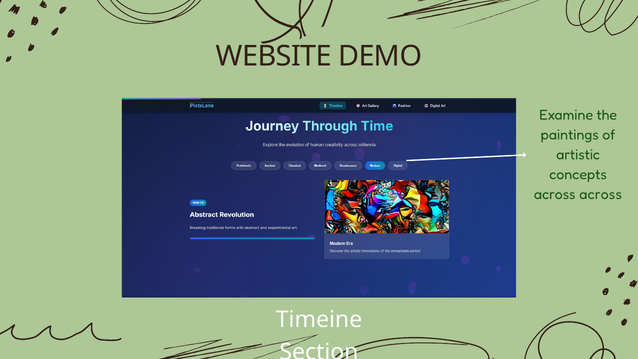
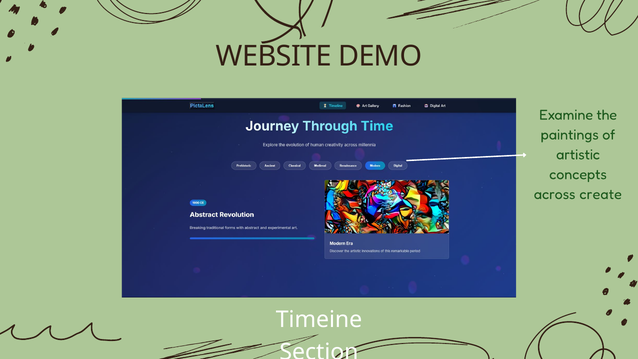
across across: across -> create (601, 194)
